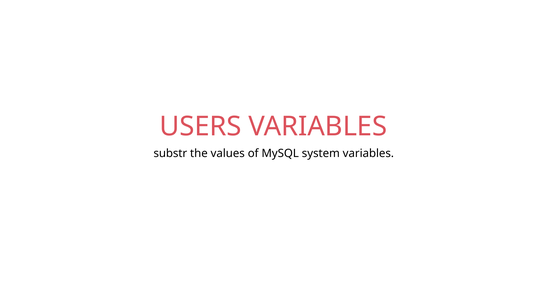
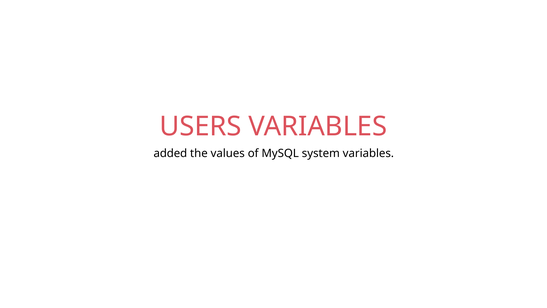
substr: substr -> added (170, 153)
